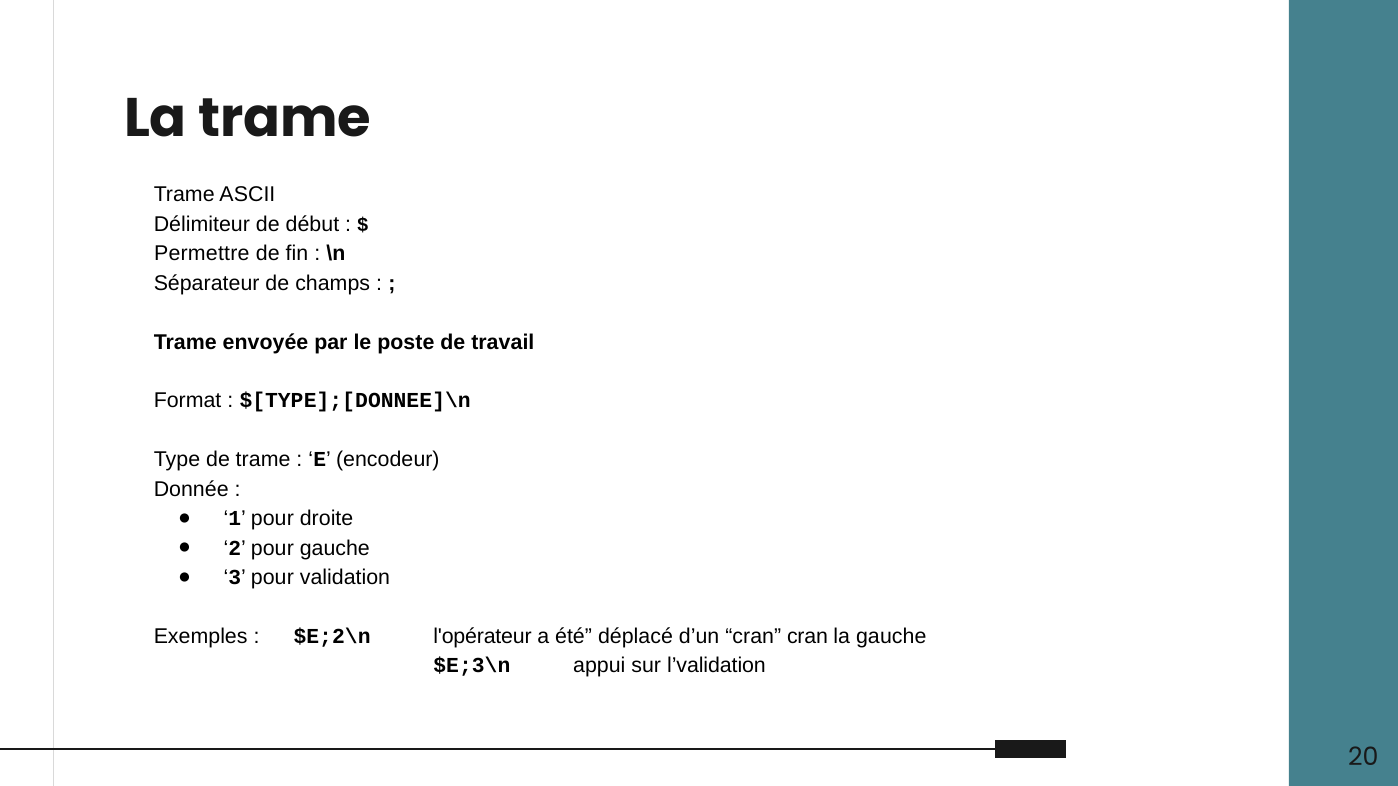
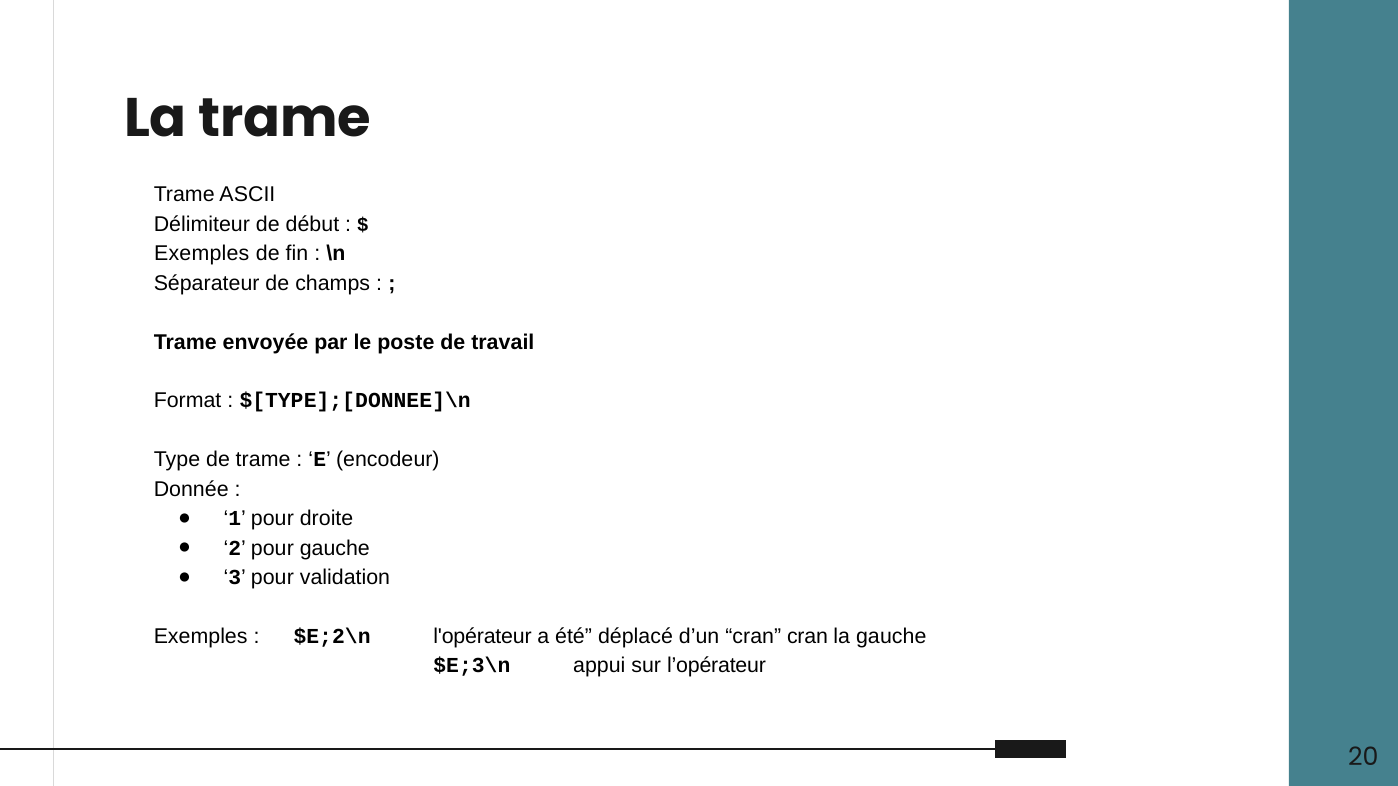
Permettre: Permettre -> Exemples (202, 254)
l’validation: l’validation -> l’opérateur (717, 666)
